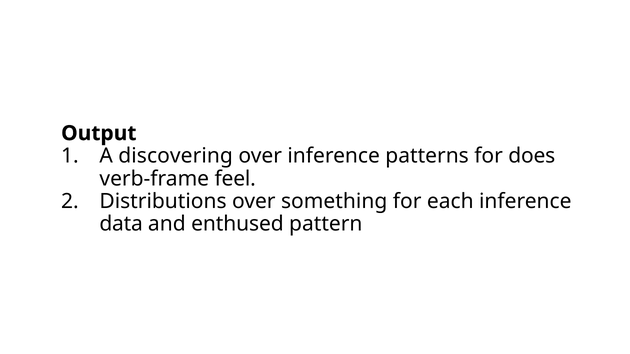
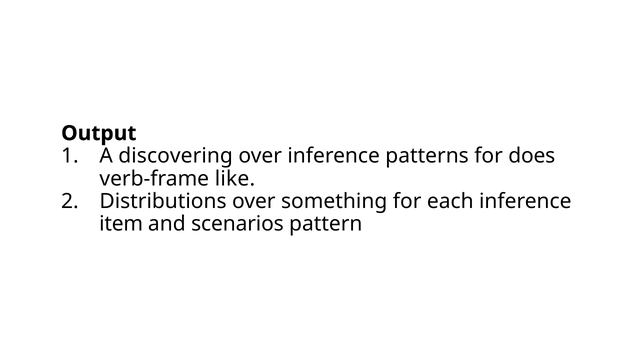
feel: feel -> like (235, 179)
data: data -> item (121, 224)
enthused: enthused -> scenarios (237, 224)
